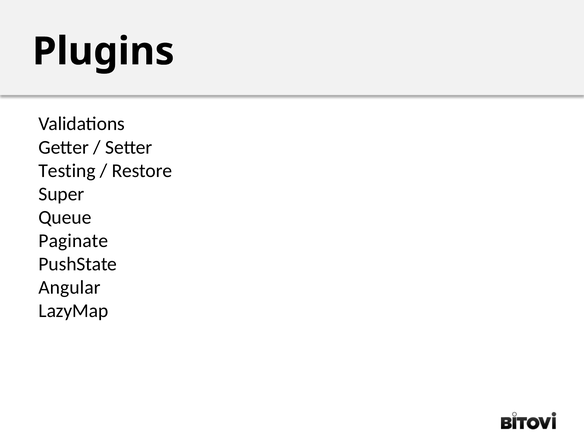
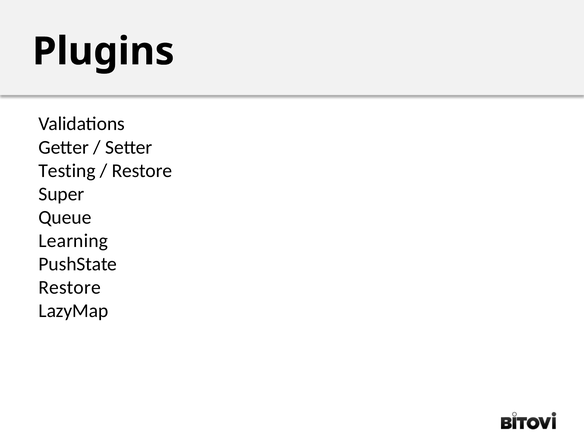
Paginate: Paginate -> Learning (73, 241)
Angular: Angular -> Restore (70, 287)
